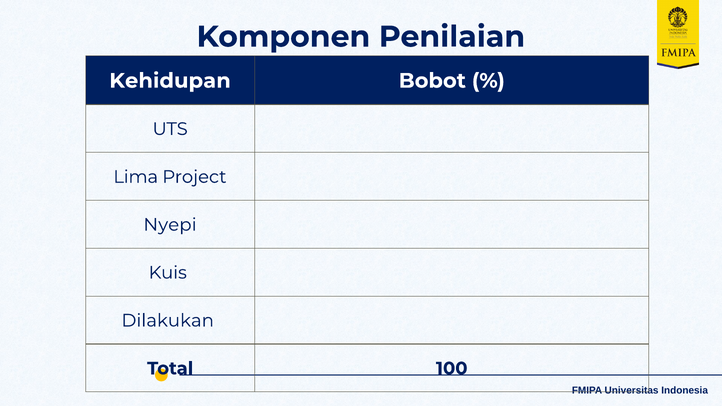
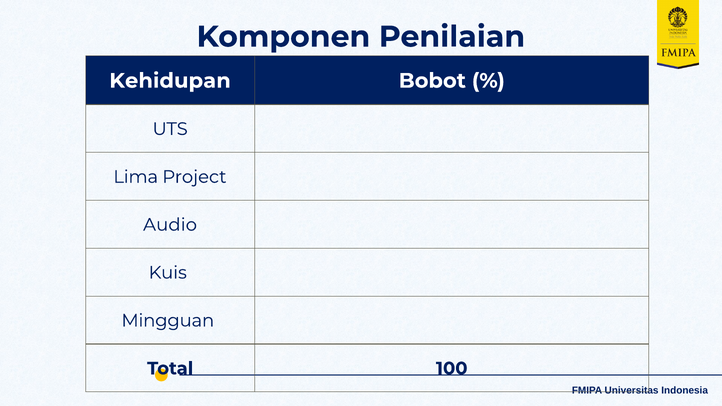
Nyepi: Nyepi -> Audio (170, 225)
Dilakukan: Dilakukan -> Mingguan (168, 321)
